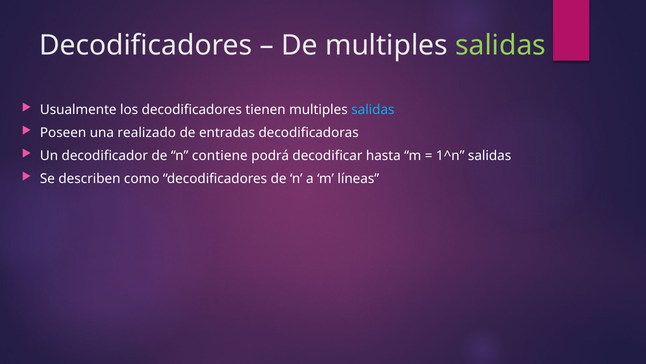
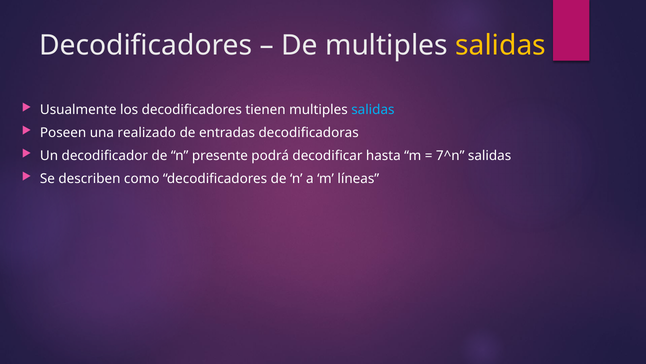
salidas colour: light green -> yellow (501, 45)
contiene: contiene -> presente (220, 155)
1^n: 1^n -> 7^n (450, 155)
